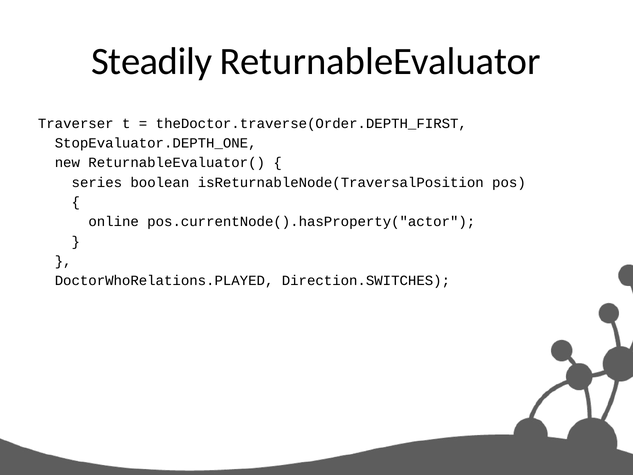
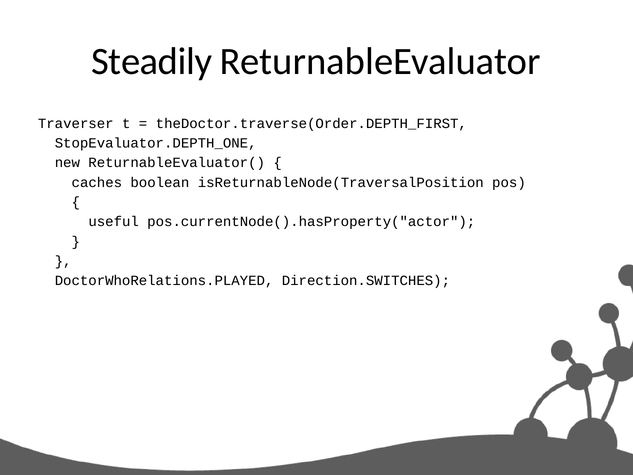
series: series -> caches (97, 182)
online: online -> useful (114, 222)
